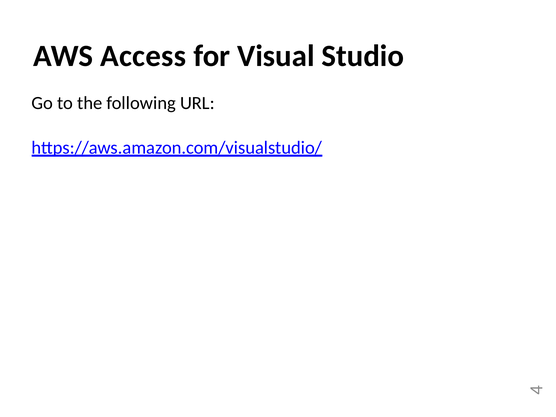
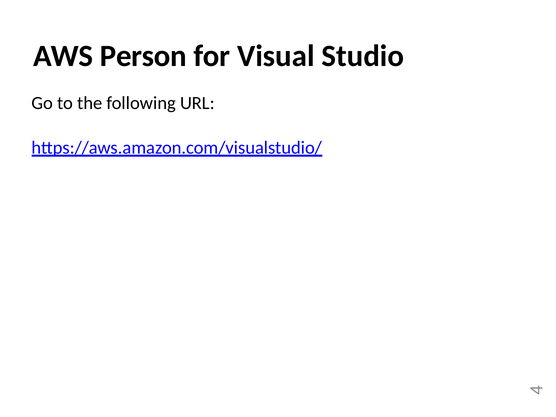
Access: Access -> Person (143, 56)
